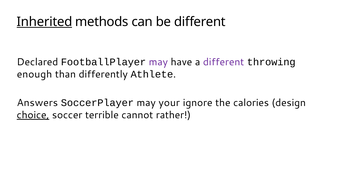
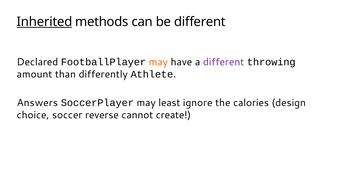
may colour: purple -> orange (158, 62)
enough: enough -> amount (34, 74)
your: your -> least (169, 103)
choice underline: present -> none (33, 115)
terrible: terrible -> reverse (102, 115)
rather: rather -> create (173, 115)
